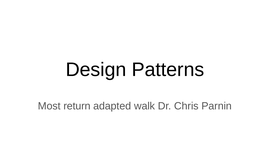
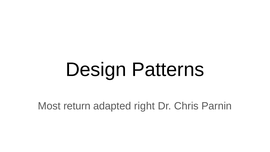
walk: walk -> right (144, 106)
